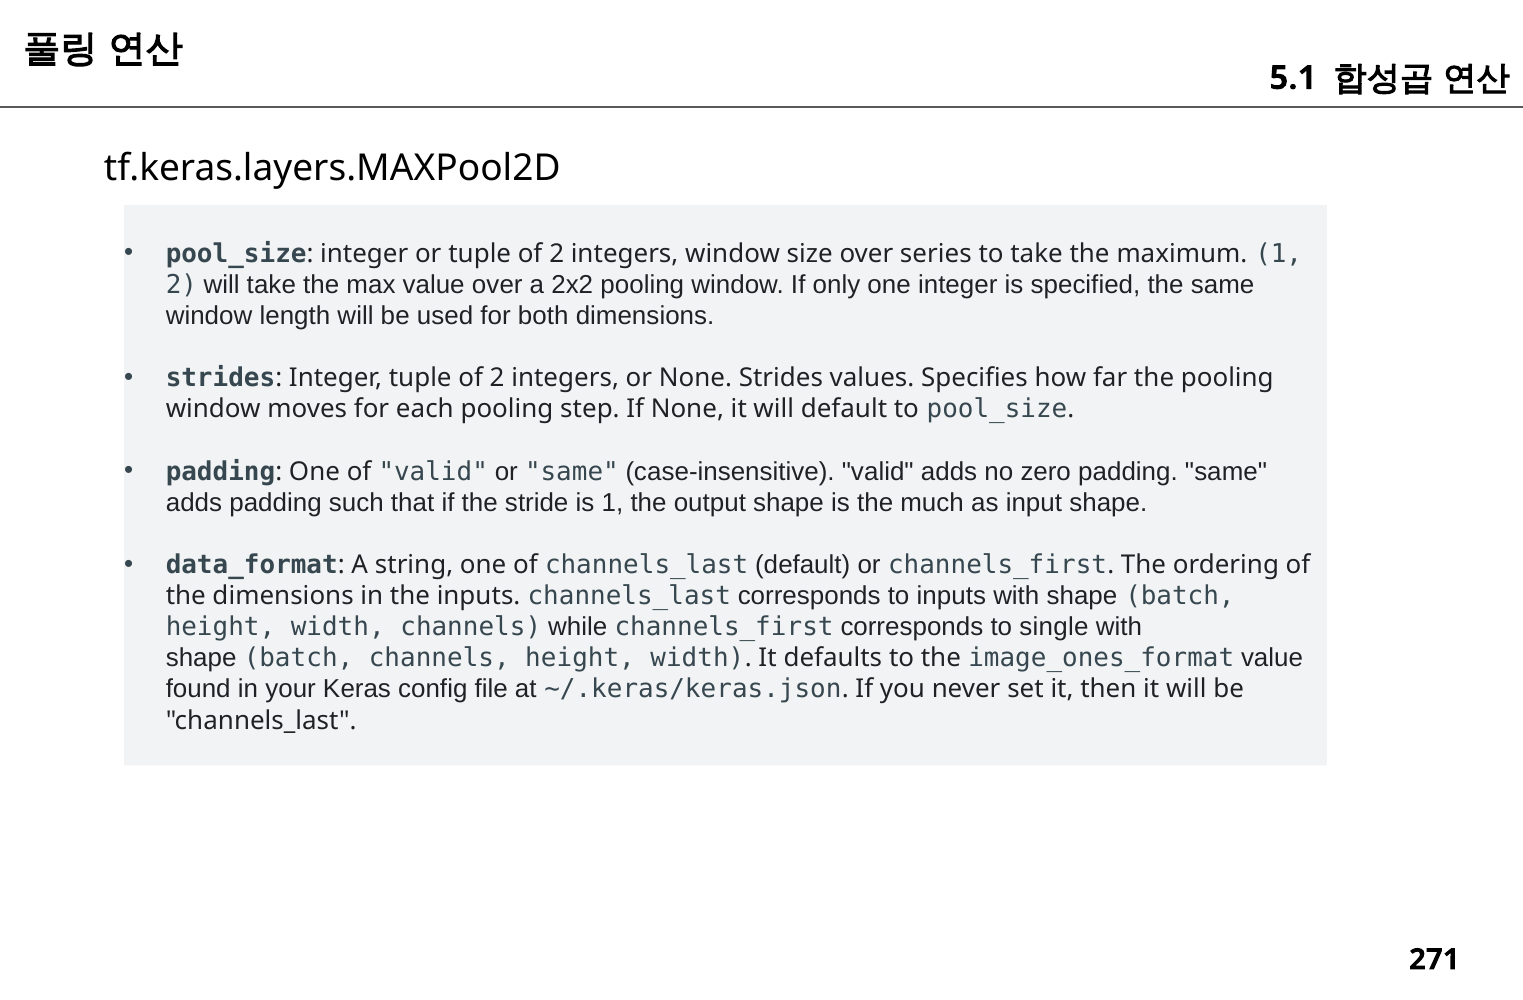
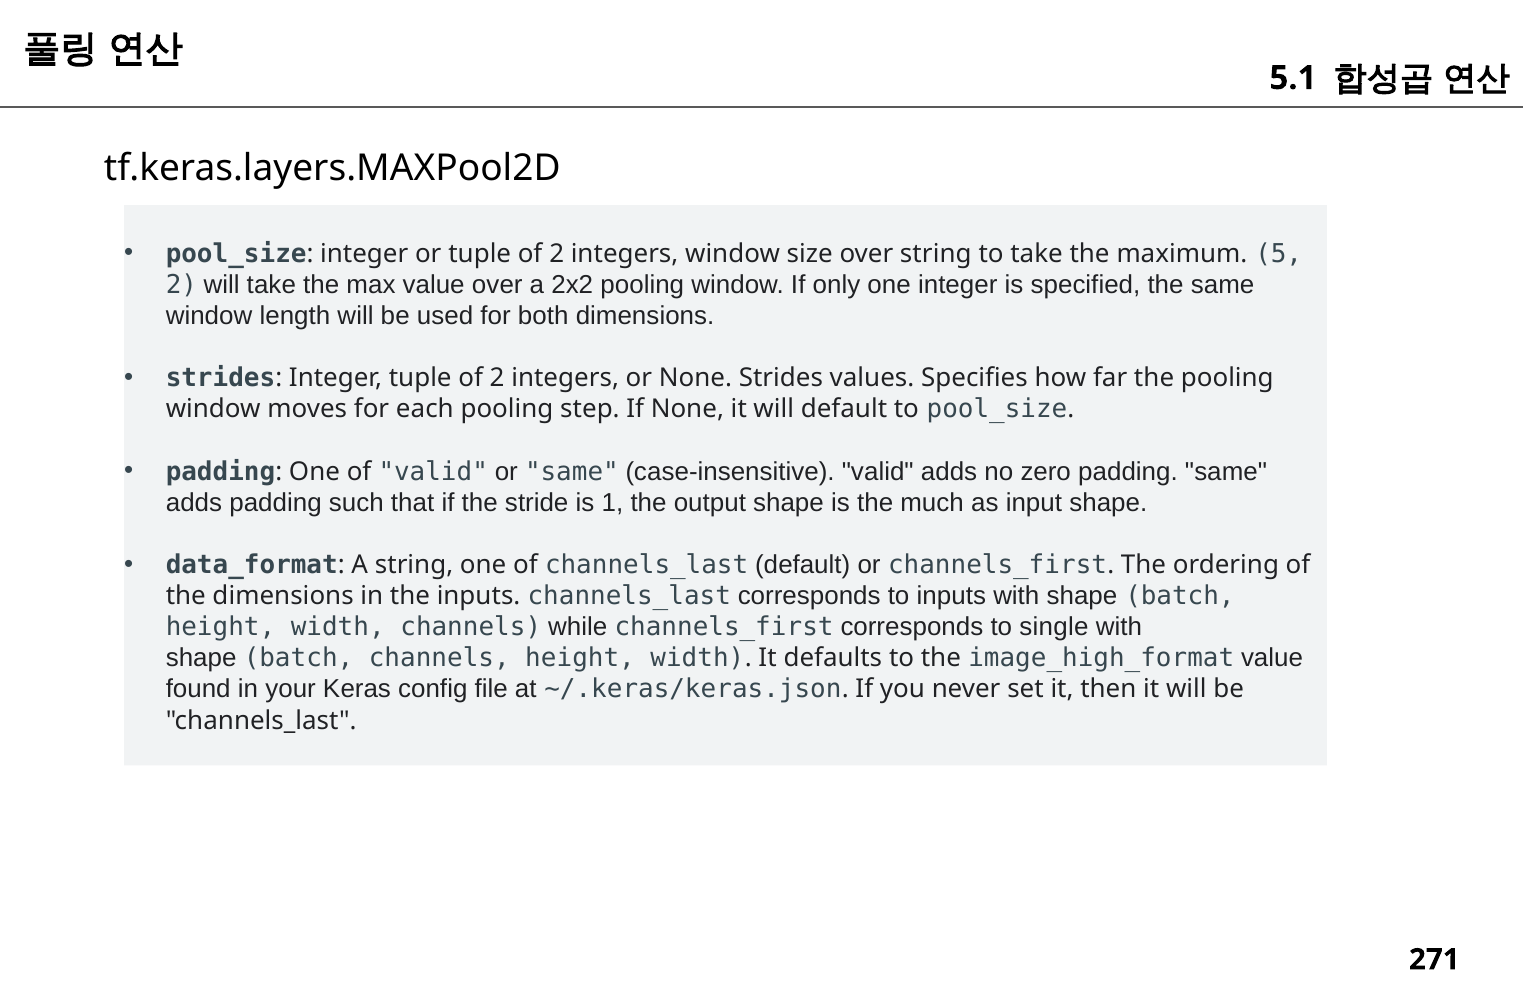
over series: series -> string (936, 254)
maximum 1: 1 -> 5 (1279, 254)
image_ones_format: image_ones_format -> image_high_format (1101, 658)
